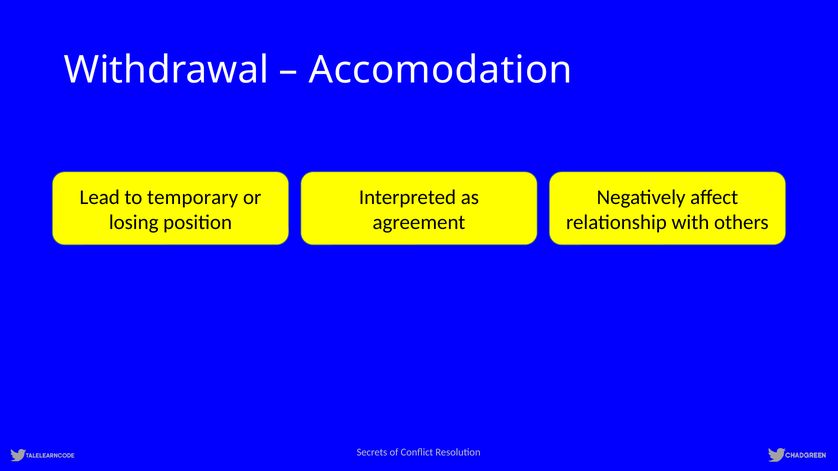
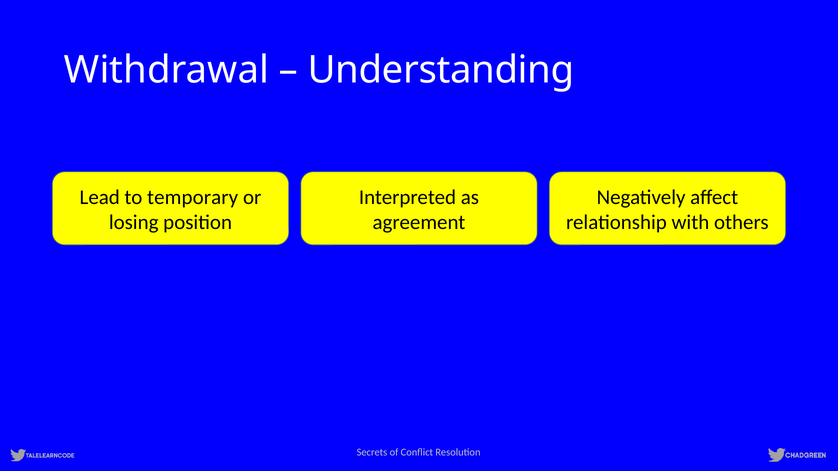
Accomodation: Accomodation -> Understanding (441, 70)
